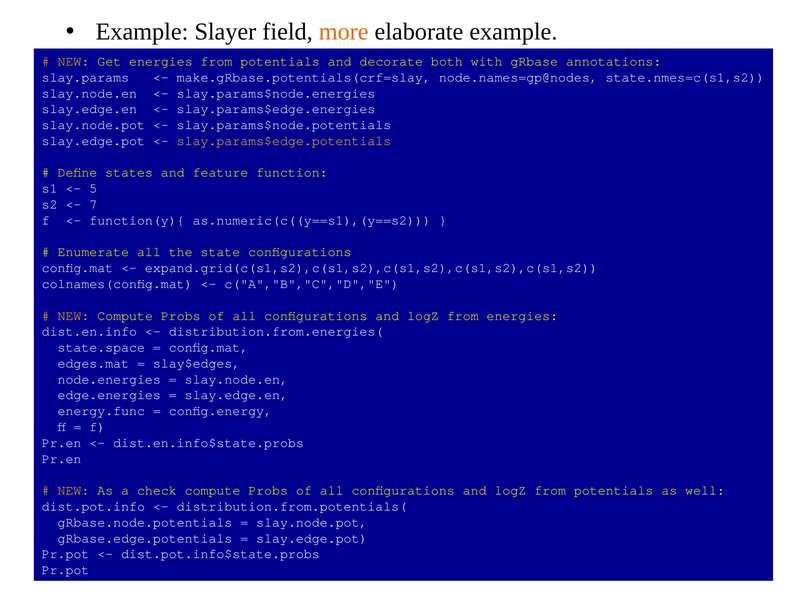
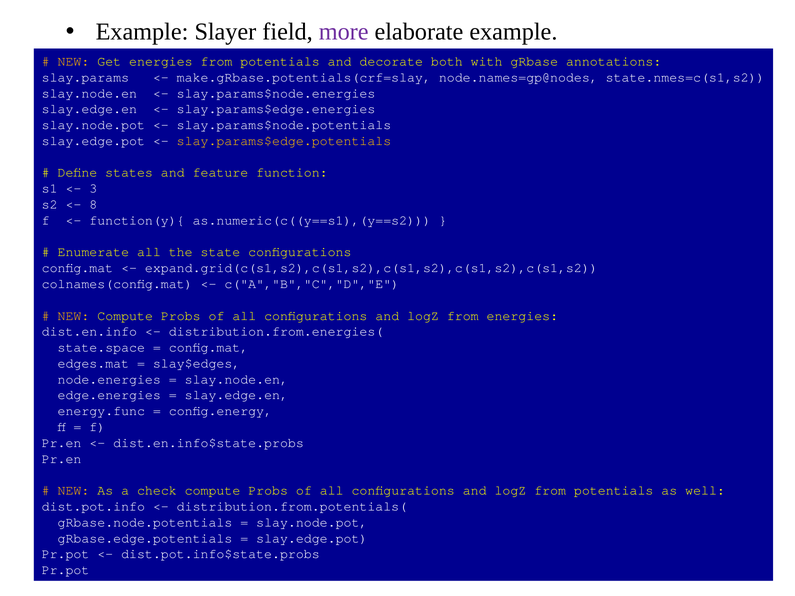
more colour: orange -> purple (344, 32)
5: 5 -> 3 (93, 189)
7: 7 -> 8 (93, 204)
